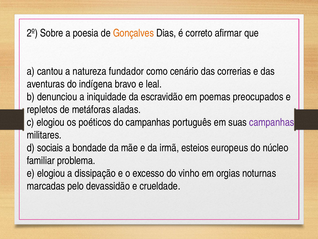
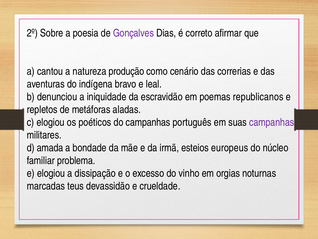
Gonçalves colour: orange -> purple (133, 33)
fundador: fundador -> produção (126, 71)
preocupados: preocupados -> republicanos (258, 97)
sociais: sociais -> amada (50, 148)
pelo: pelo -> teus (76, 186)
